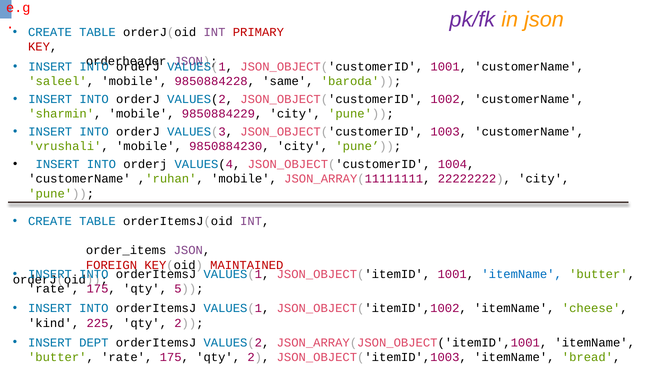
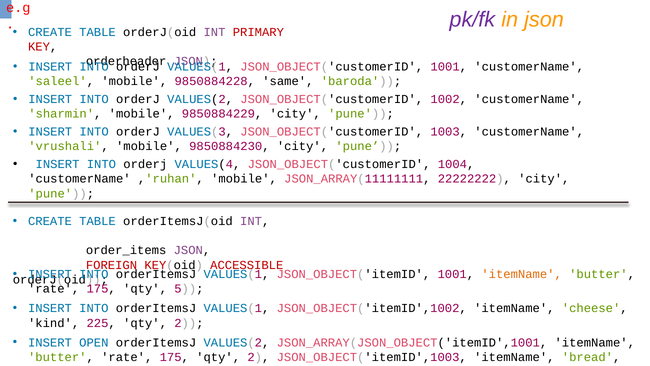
MAINTAINED: MAINTAINED -> ACCESSIBLE (247, 265)
itemName colour: blue -> orange (522, 274)
DEPT: DEPT -> OPEN (94, 342)
